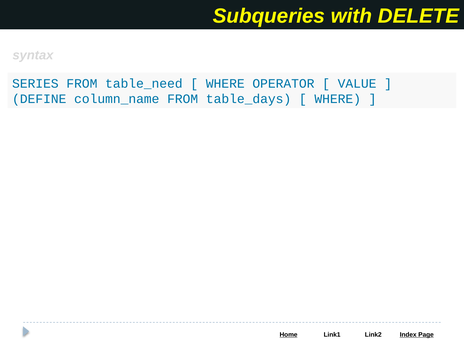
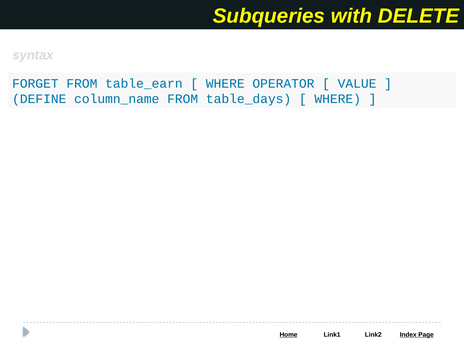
SERIES: SERIES -> FORGET (35, 83)
table_need: table_need -> table_earn (144, 83)
